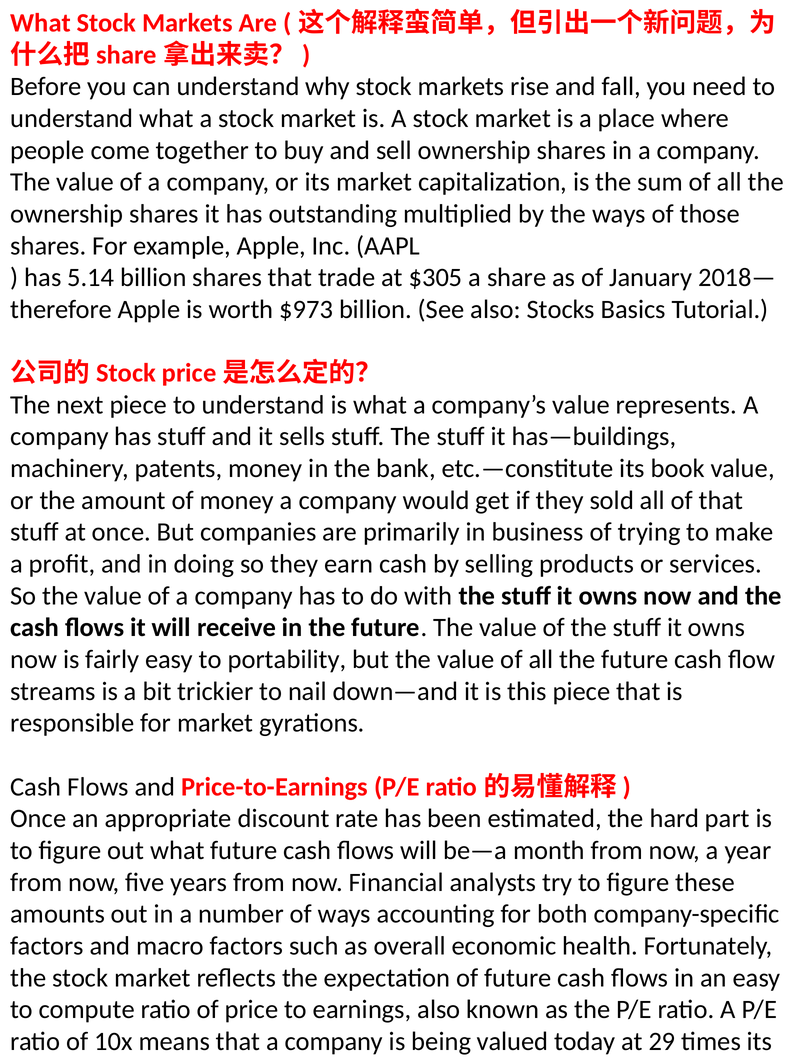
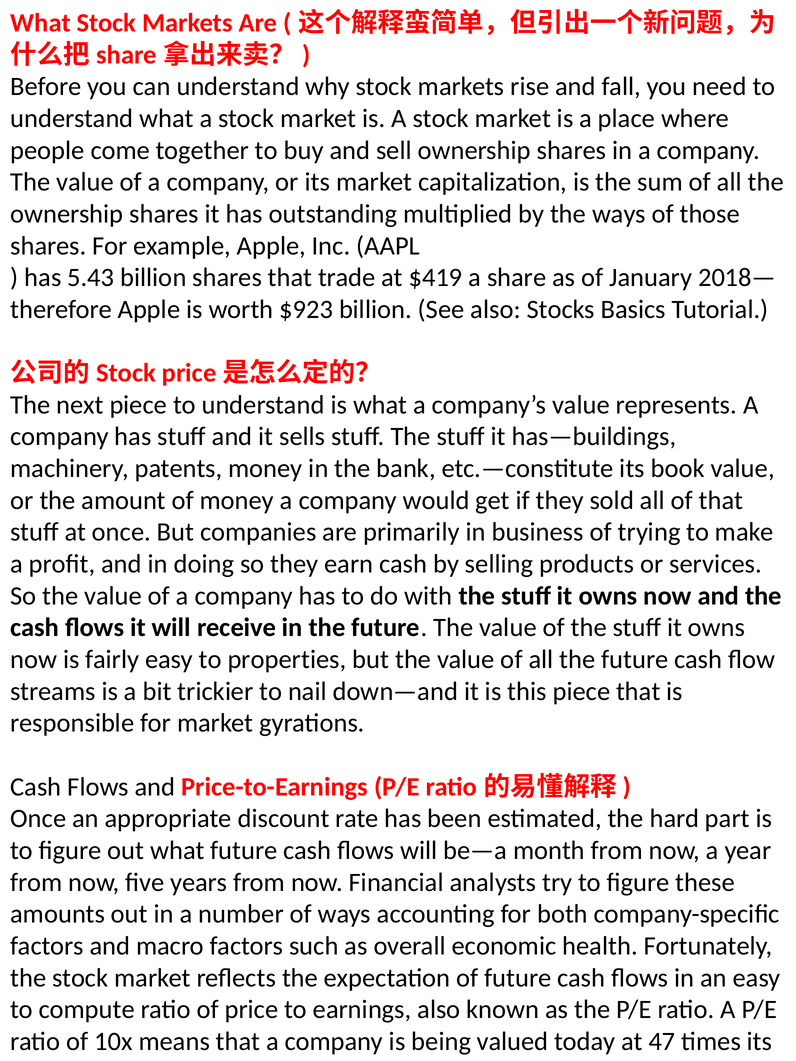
5.14: 5.14 -> 5.43 (91, 278)
$305: $305 -> $419 (436, 278)
$973: $973 -> $923 (306, 310)
portability: portability -> properties (287, 660)
29: 29 -> 47 (662, 1042)
